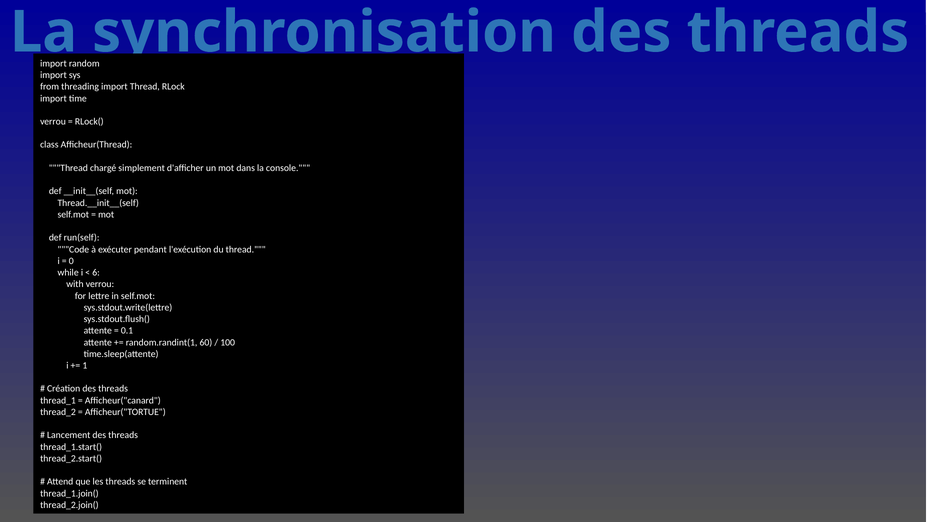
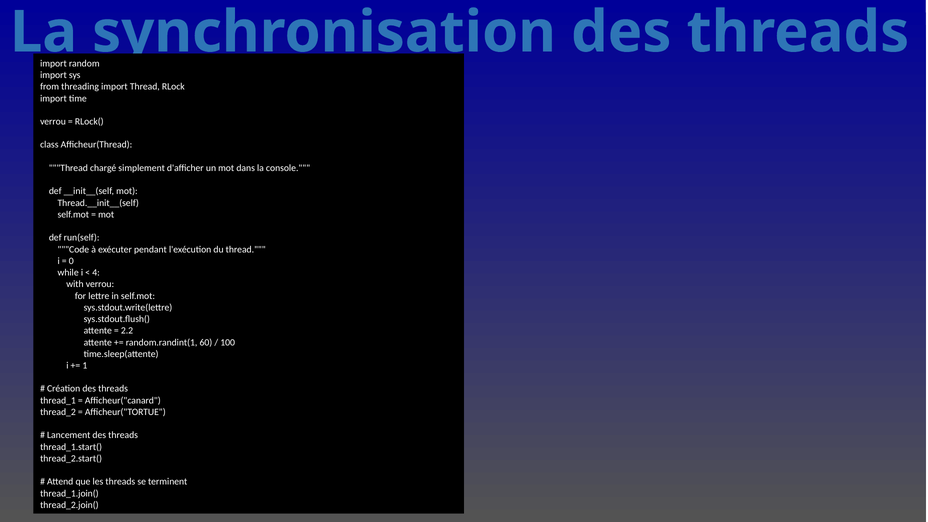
6: 6 -> 4 (96, 273)
0.1: 0.1 -> 2.2 (127, 331)
